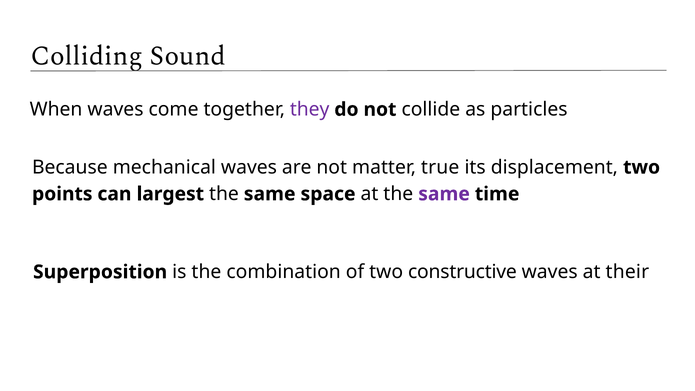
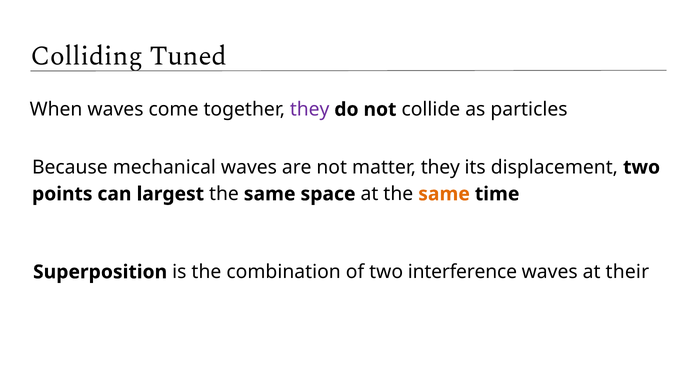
Sound: Sound -> Tuned (188, 56)
matter true: true -> they (440, 167)
same colour: purple -> orange (444, 194)
constructive: constructive -> interference (462, 272)
